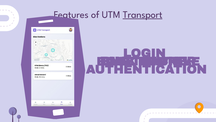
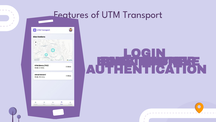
Transport underline: present -> none (143, 15)
